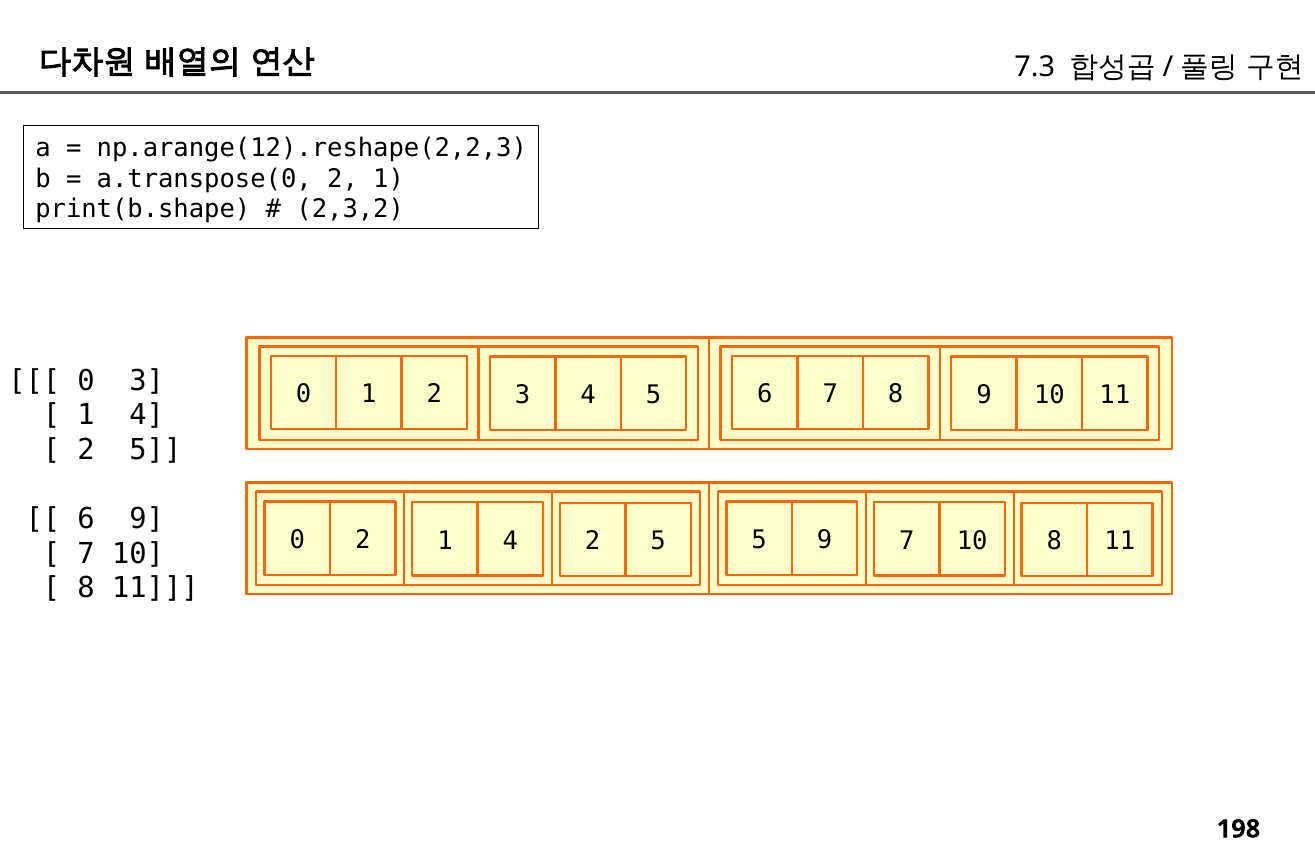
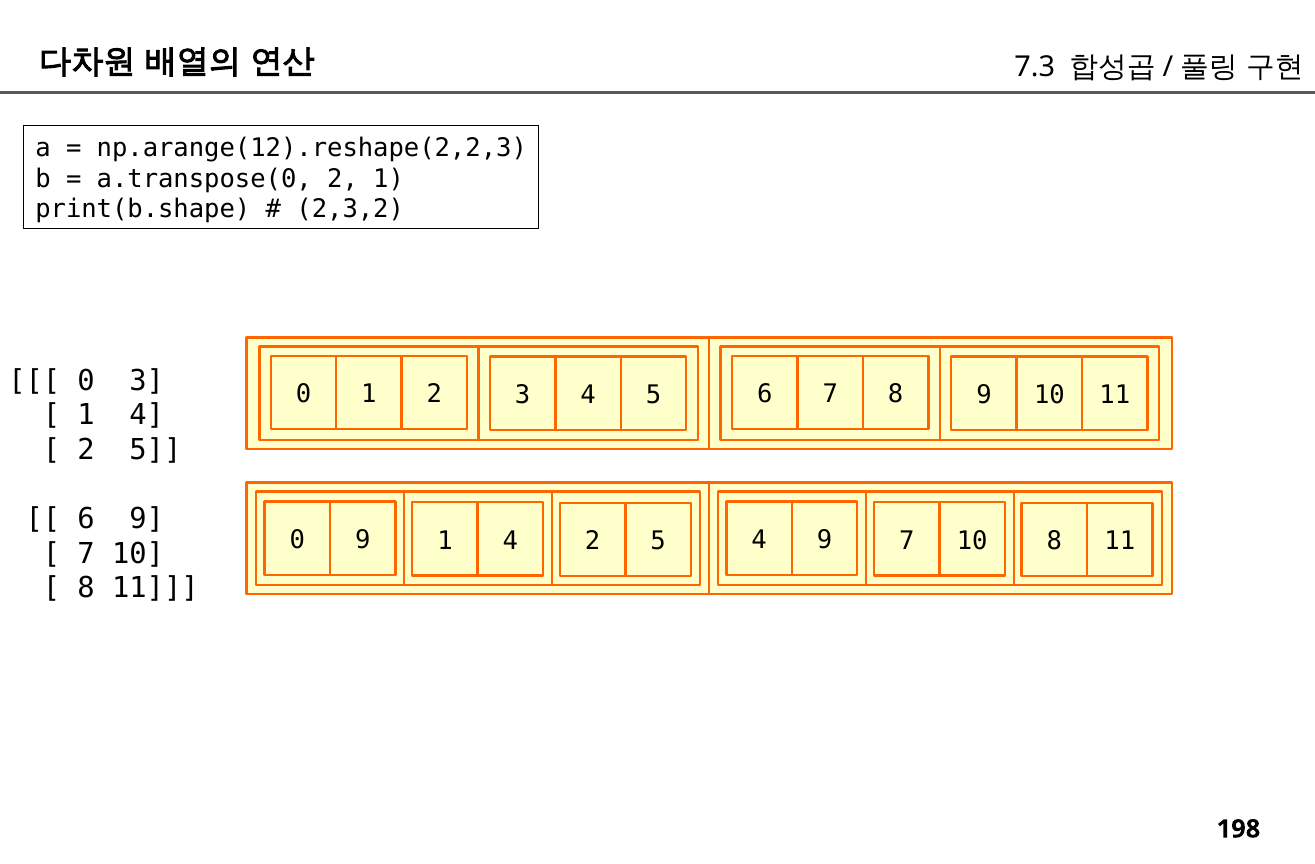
0 2: 2 -> 9 (363, 540)
5 5: 5 -> 4 (759, 540)
